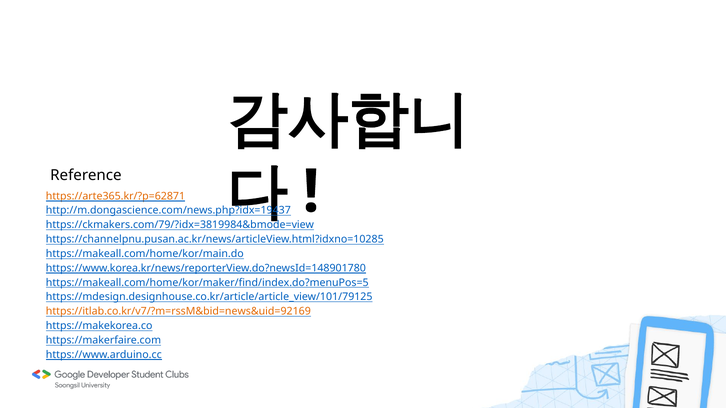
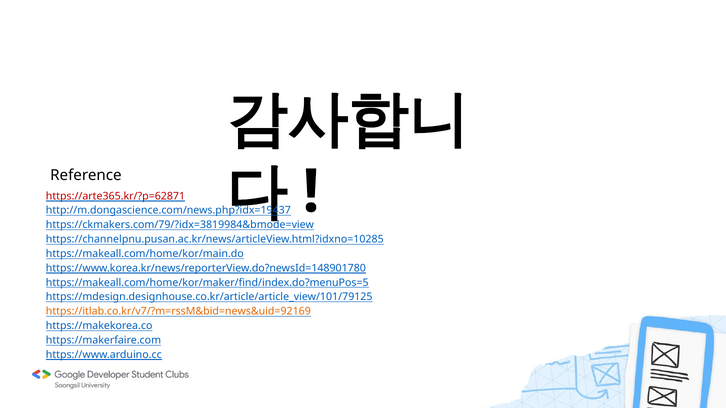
https://arte365.kr/?p=62871 colour: orange -> red (115, 196)
